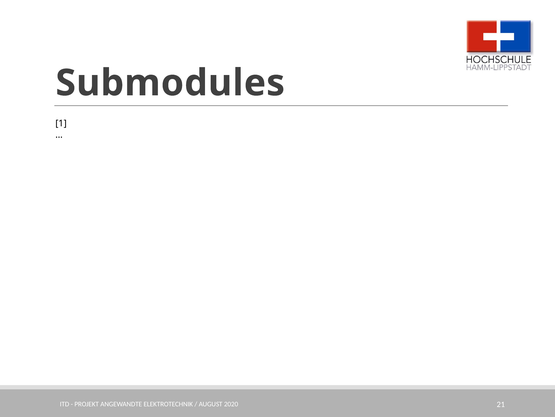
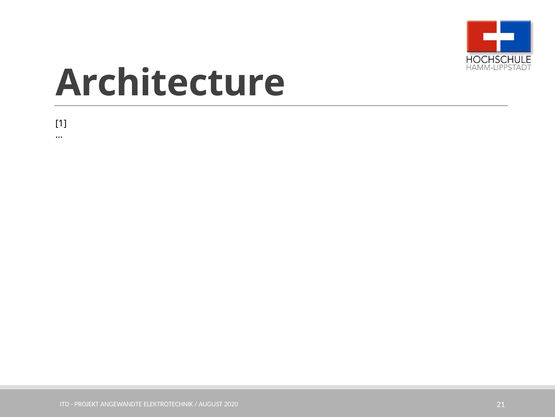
Submodules: Submodules -> Architecture (170, 83)
